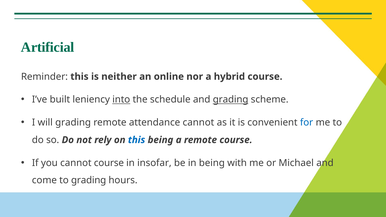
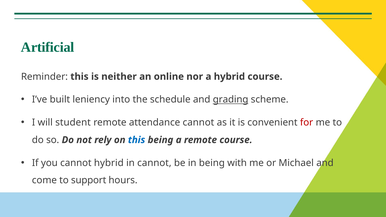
into underline: present -> none (121, 100)
will grading: grading -> student (73, 123)
for colour: blue -> red (307, 123)
cannot course: course -> hybrid (109, 163)
in insofar: insofar -> cannot (154, 163)
to grading: grading -> support (89, 180)
